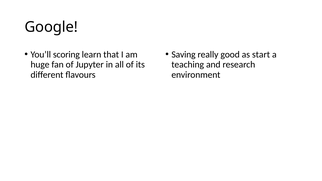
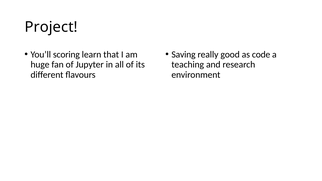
Google: Google -> Project (51, 27)
start: start -> code (261, 54)
